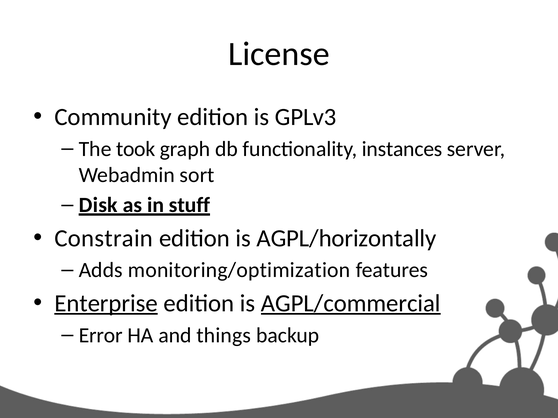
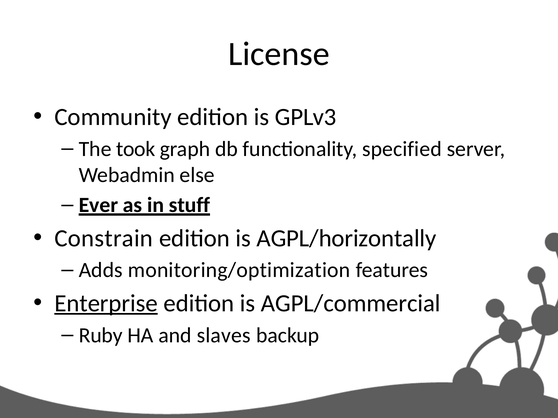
instances: instances -> specified (402, 149)
sort: sort -> else (197, 175)
Disk: Disk -> Ever (98, 205)
AGPL/commercial underline: present -> none (351, 304)
Error: Error -> Ruby (101, 336)
things: things -> slaves (224, 336)
